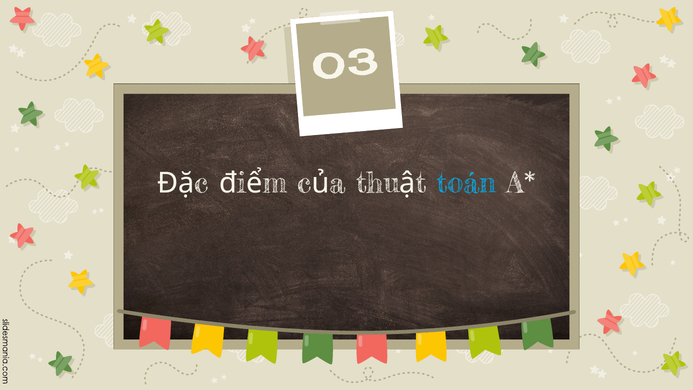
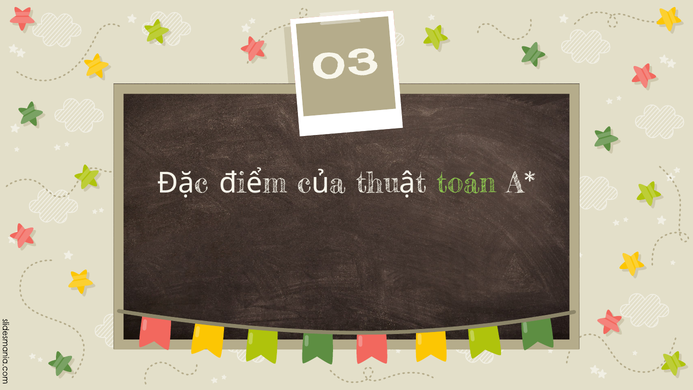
toán colour: light blue -> light green (467, 183)
